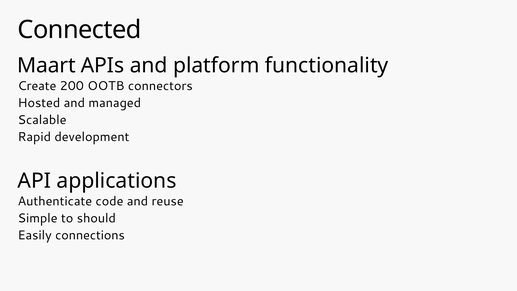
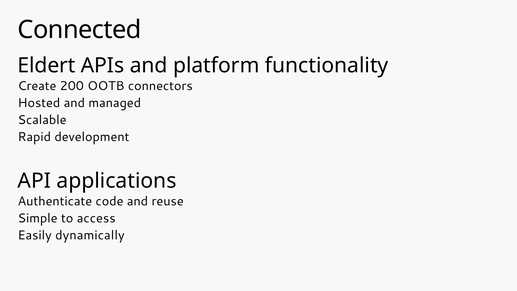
Maart: Maart -> Eldert (46, 66)
should: should -> access (96, 218)
connections: connections -> dynamically (90, 235)
